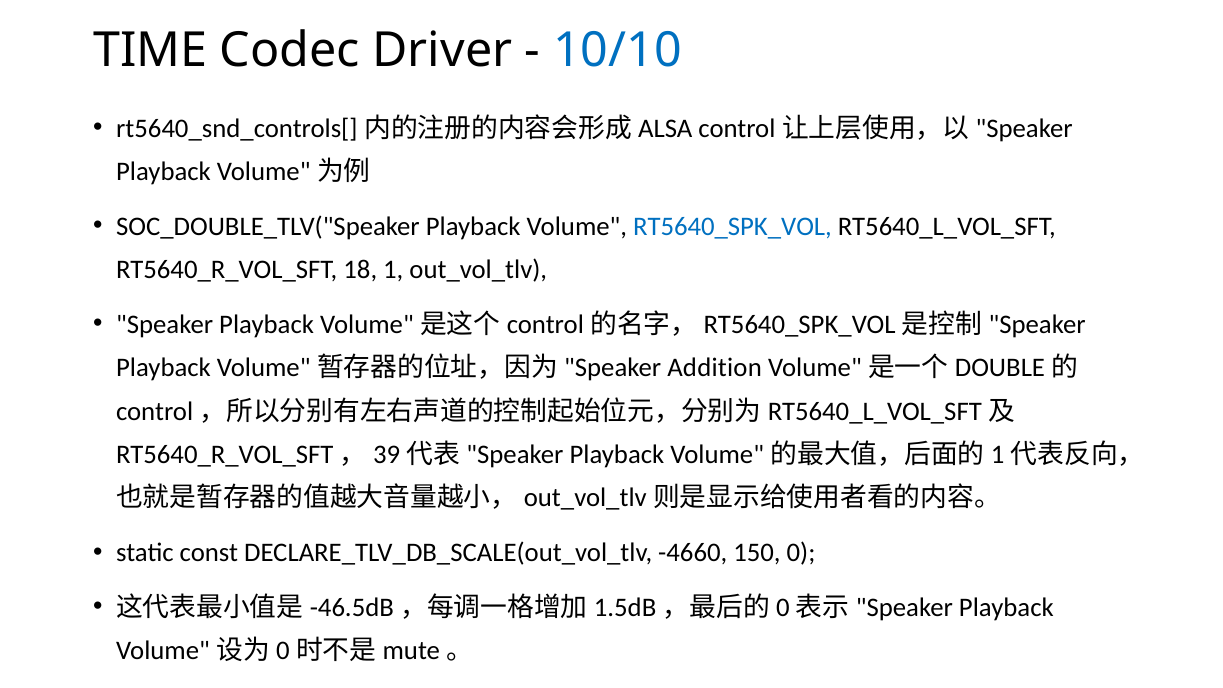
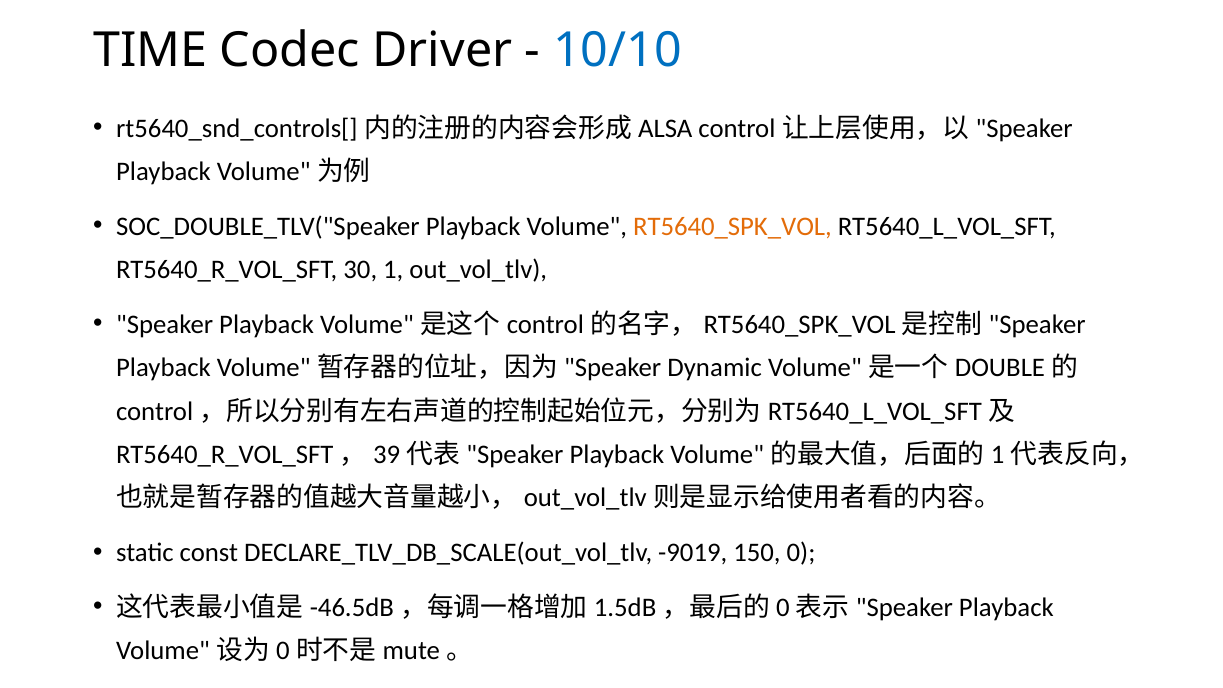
RT5640_SPK_VOL colour: blue -> orange (732, 226)
18: 18 -> 30 (360, 270)
Addition: Addition -> Dynamic (715, 368)
-4660: -4660 -> -9019 (693, 553)
